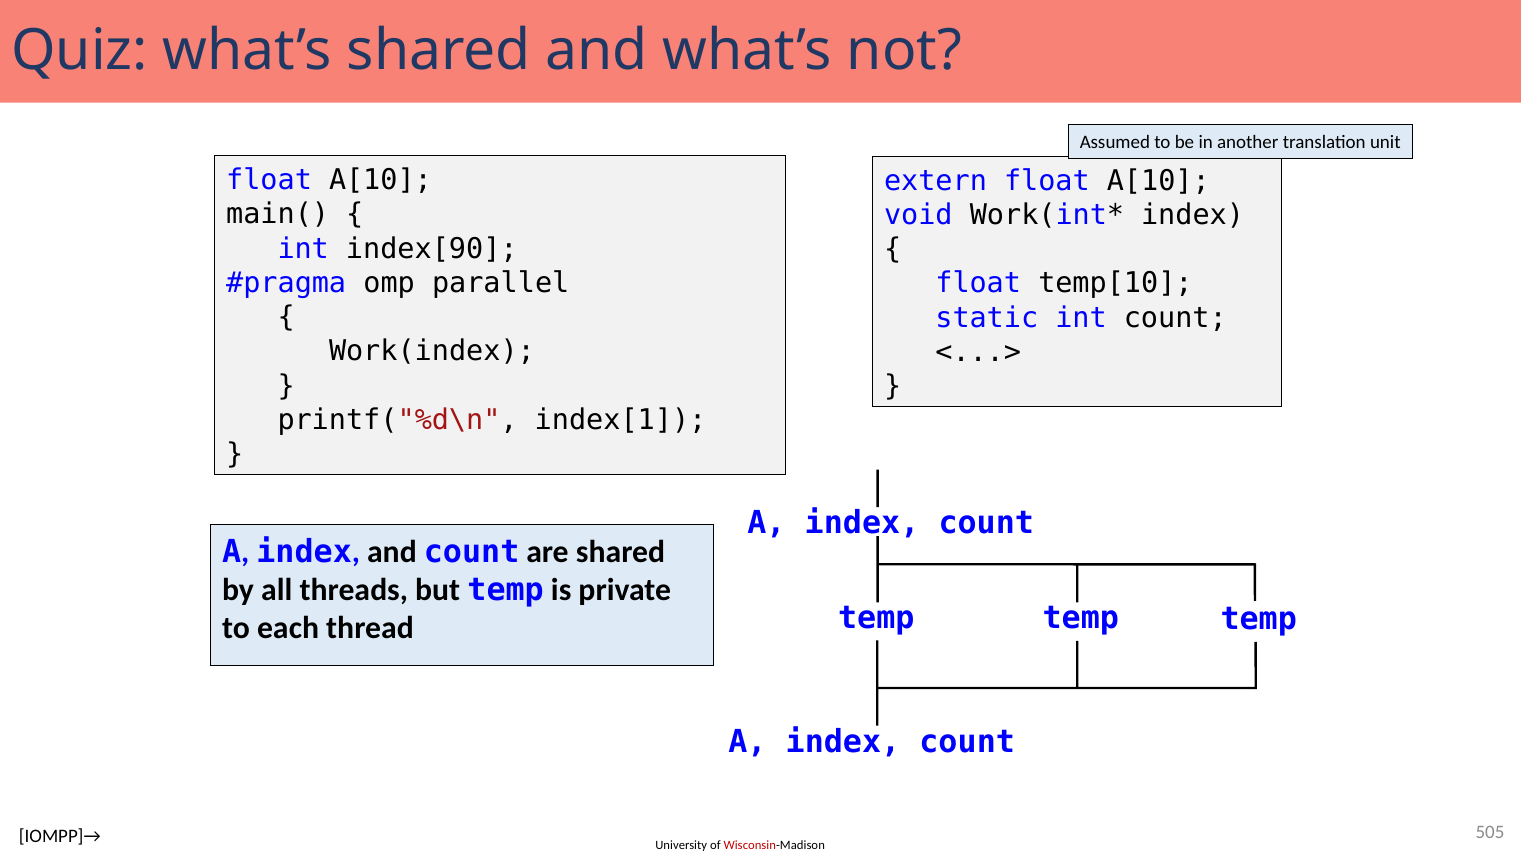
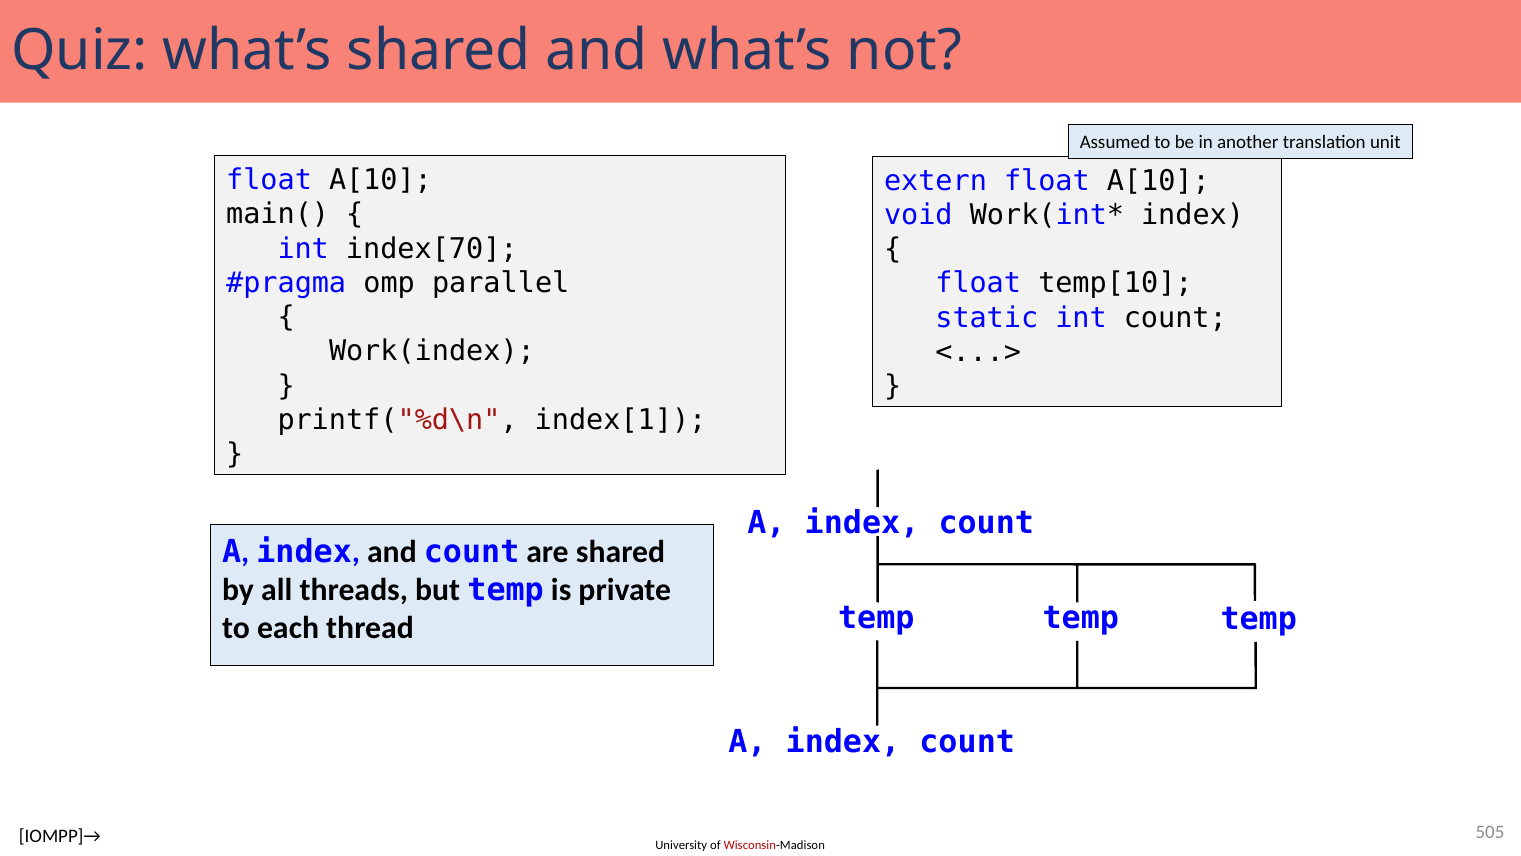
index[90: index[90 -> index[70 (432, 249)
